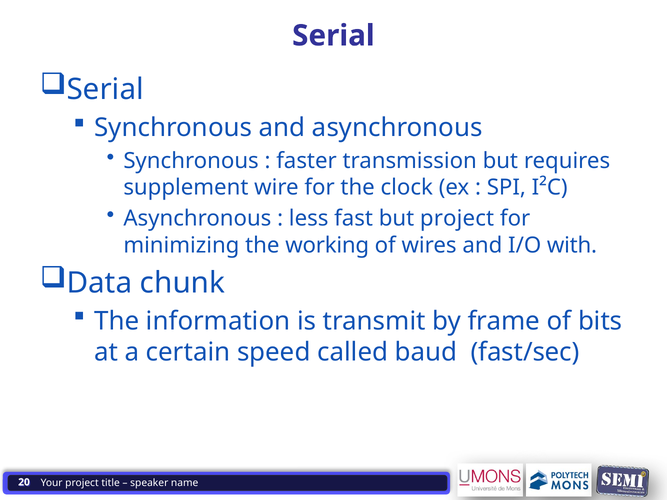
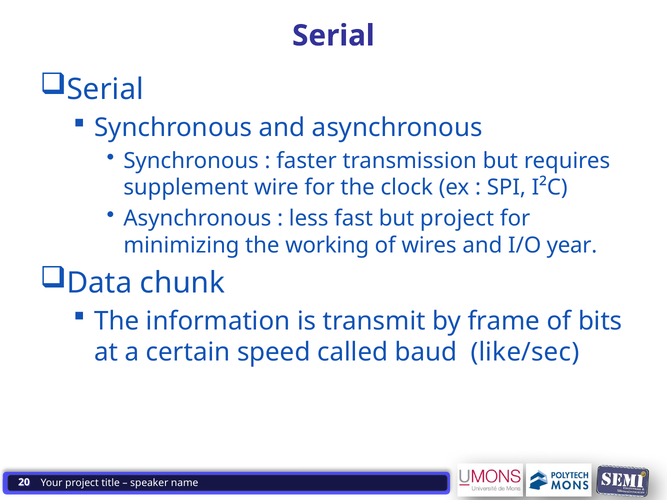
with: with -> year (572, 245)
fast/sec: fast/sec -> like/sec (525, 352)
